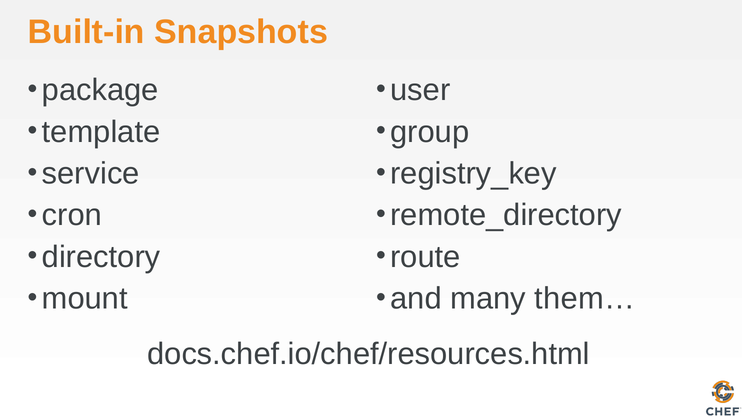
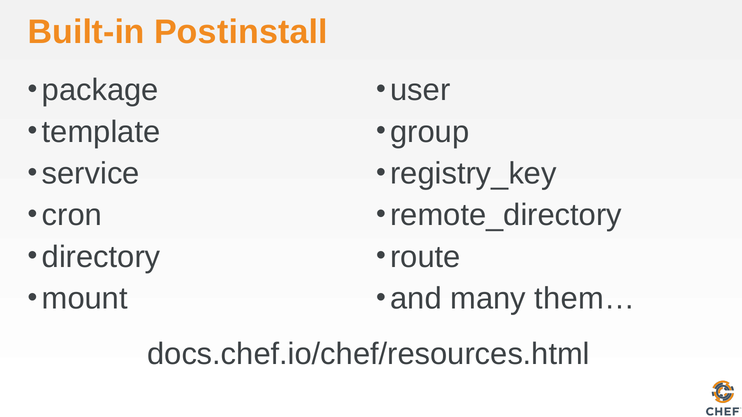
Snapshots: Snapshots -> Postinstall (241, 32)
